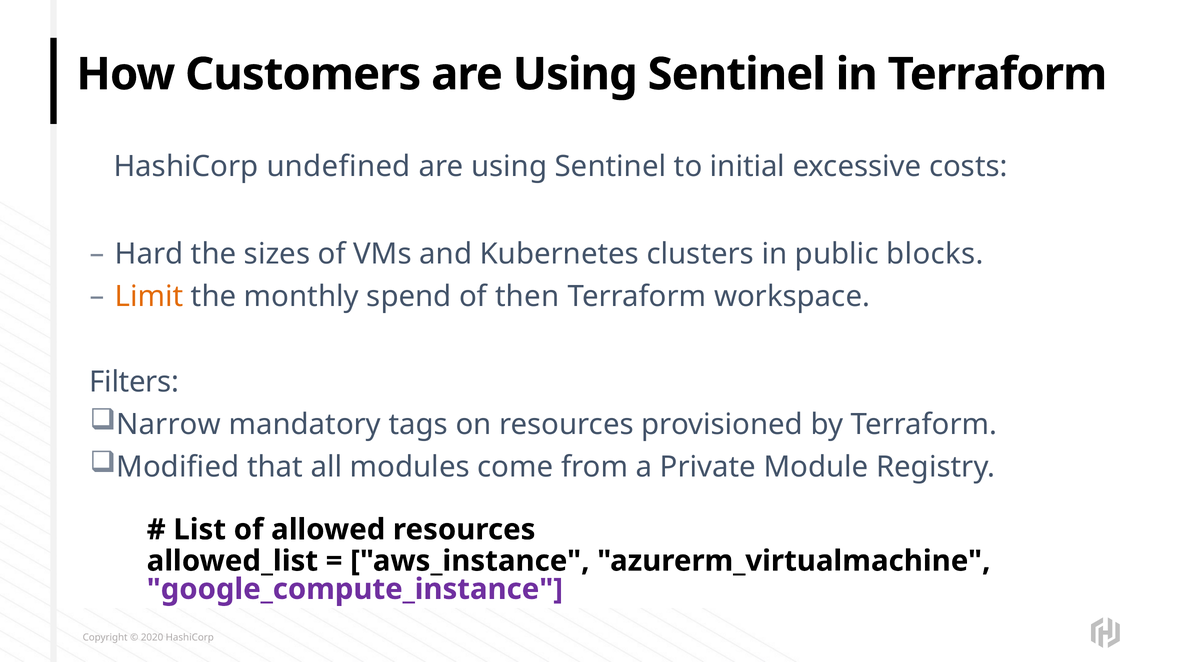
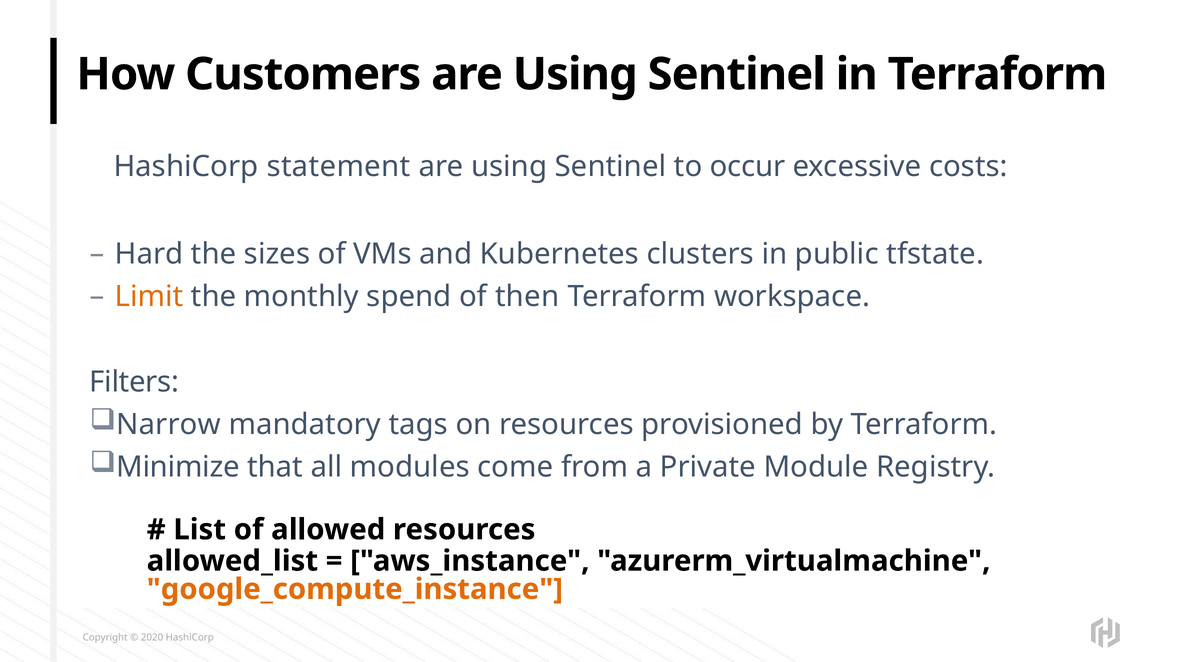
undefined: undefined -> statement (338, 167)
initial: initial -> occur (748, 167)
blocks: blocks -> tfstate (935, 254)
Modified: Modified -> Minimize (178, 467)
google_compute_instance colour: purple -> orange (355, 589)
